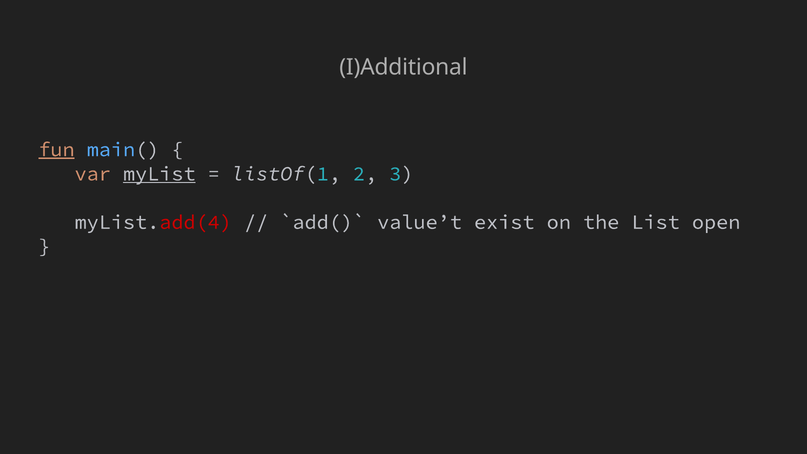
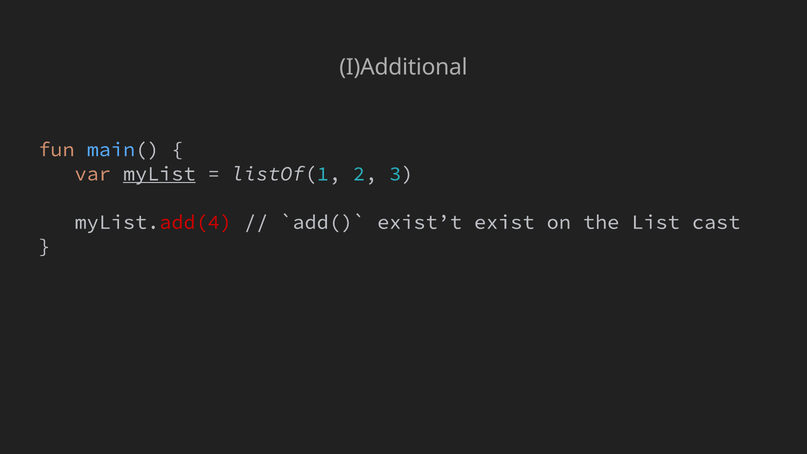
fun underline: present -> none (56, 150)
value’t: value’t -> exist’t (420, 222)
open: open -> cast (716, 222)
